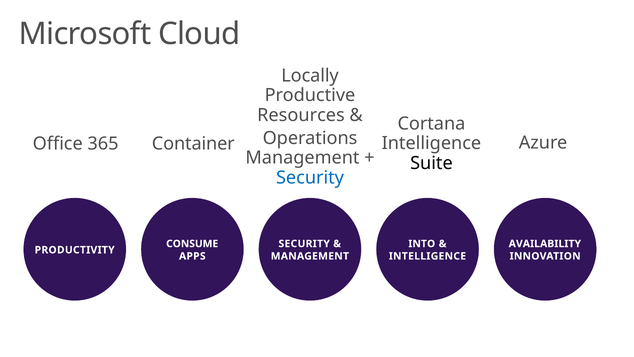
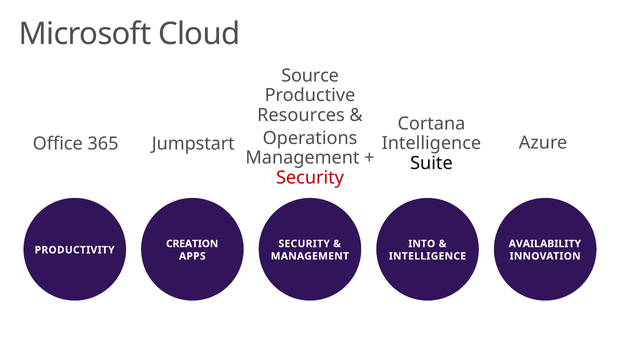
Locally: Locally -> Source (310, 76)
Container: Container -> Jumpstart (193, 143)
Security colour: blue -> red (310, 177)
CONSUME: CONSUME -> CREATION (192, 243)
